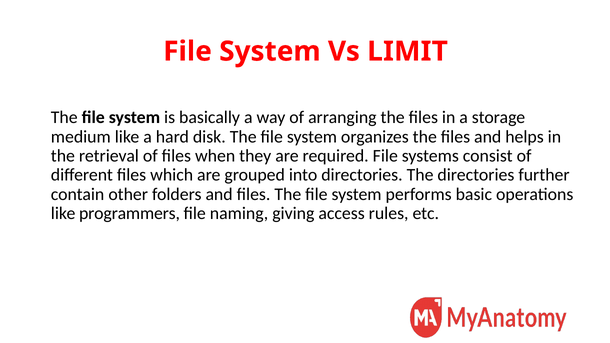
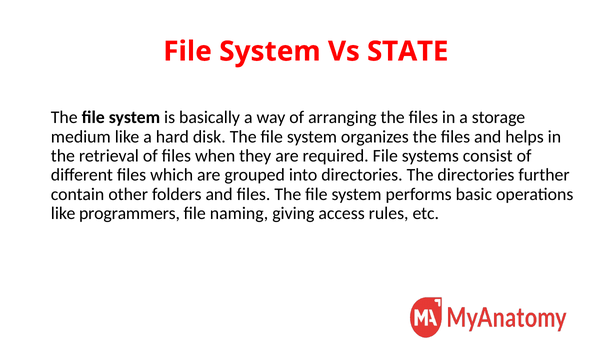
LIMIT: LIMIT -> STATE (408, 51)
